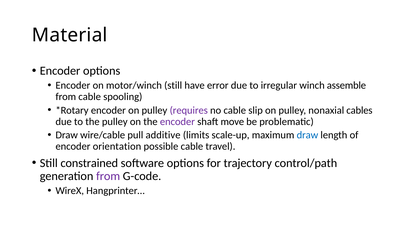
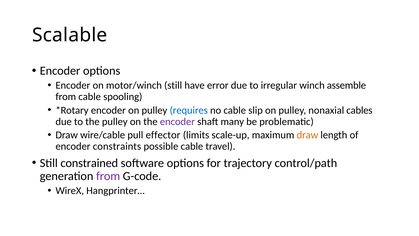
Material: Material -> Scalable (70, 35)
requires colour: purple -> blue (189, 110)
move: move -> many (232, 121)
additive: additive -> effector (163, 135)
draw colour: blue -> orange (307, 135)
orientation: orientation -> constraints (117, 146)
